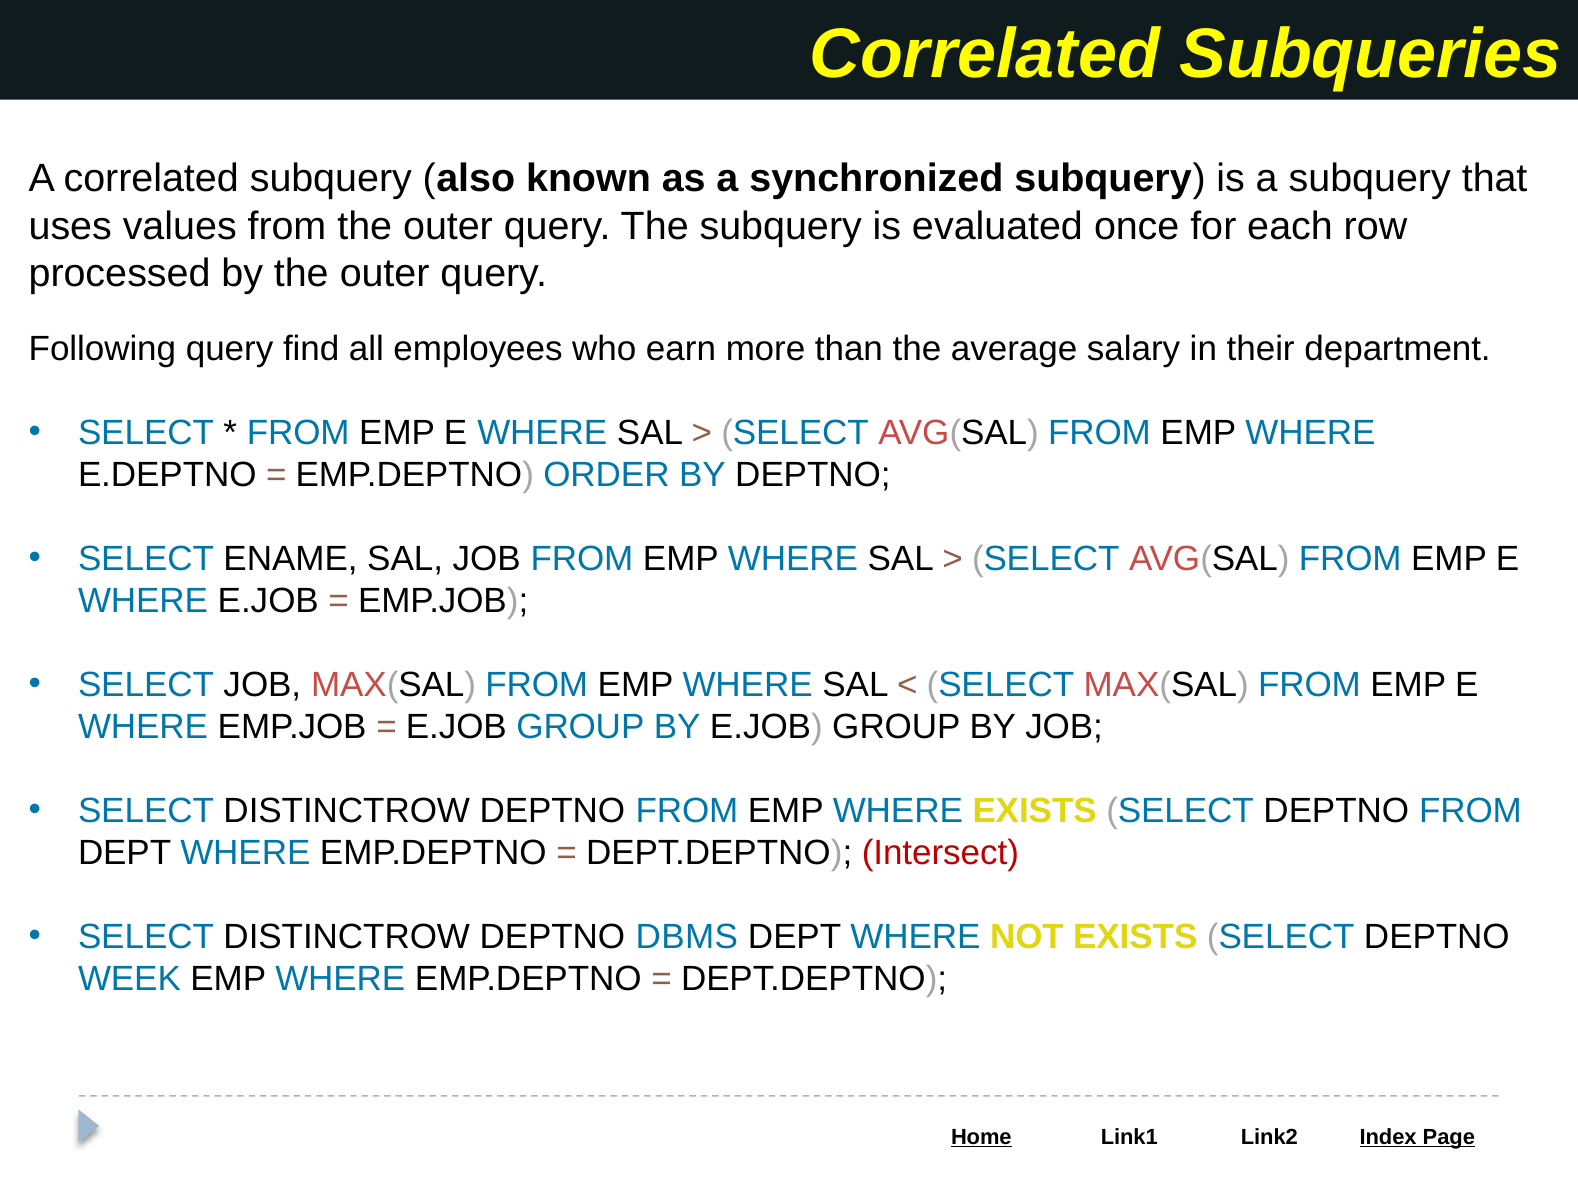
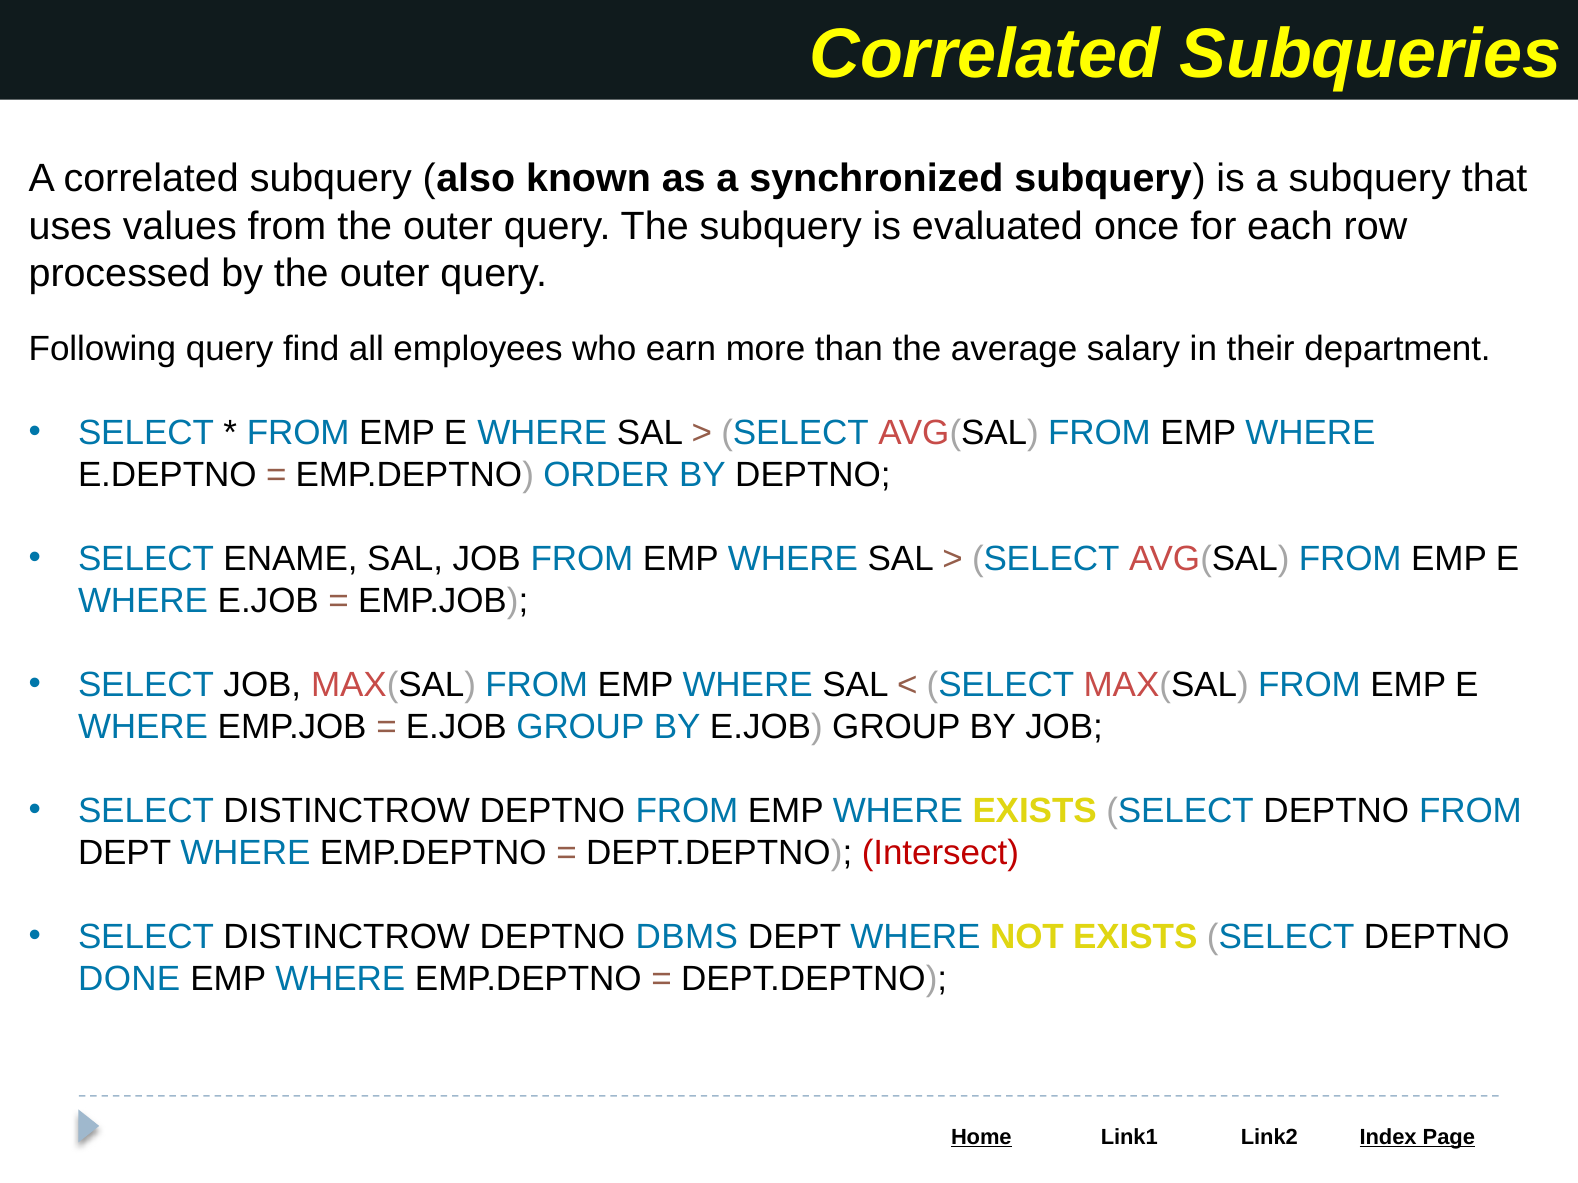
WEEK: WEEK -> DONE (129, 980)
